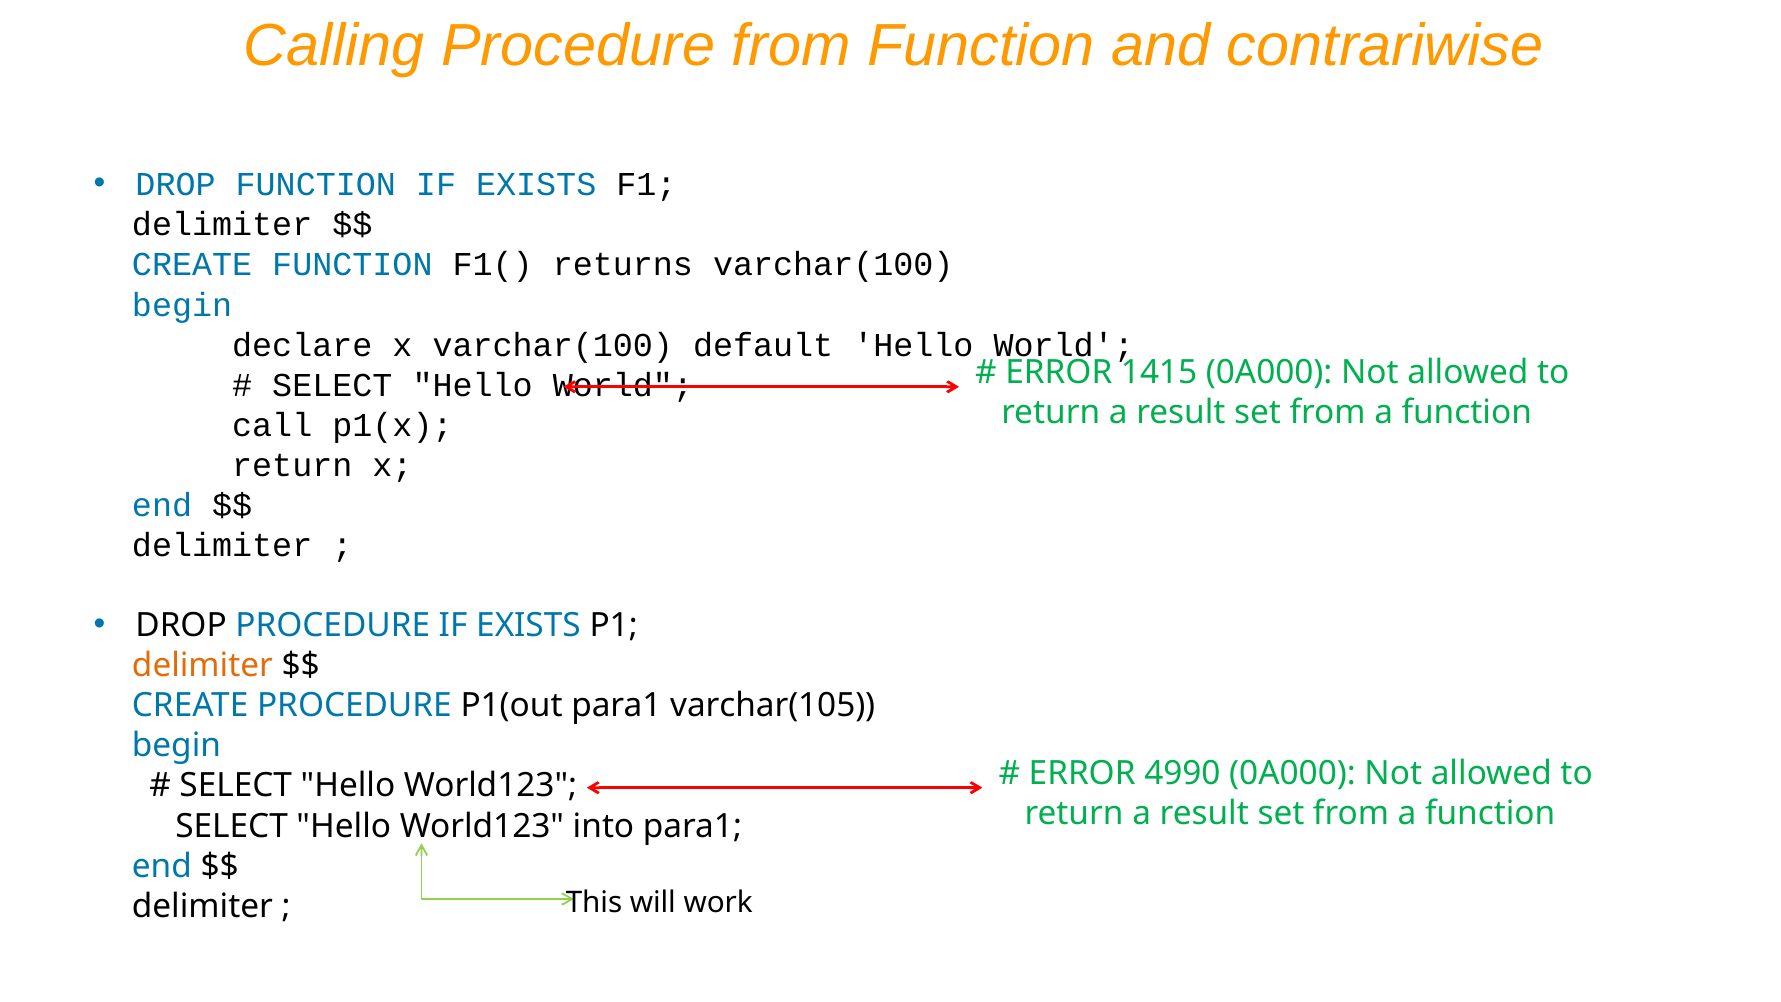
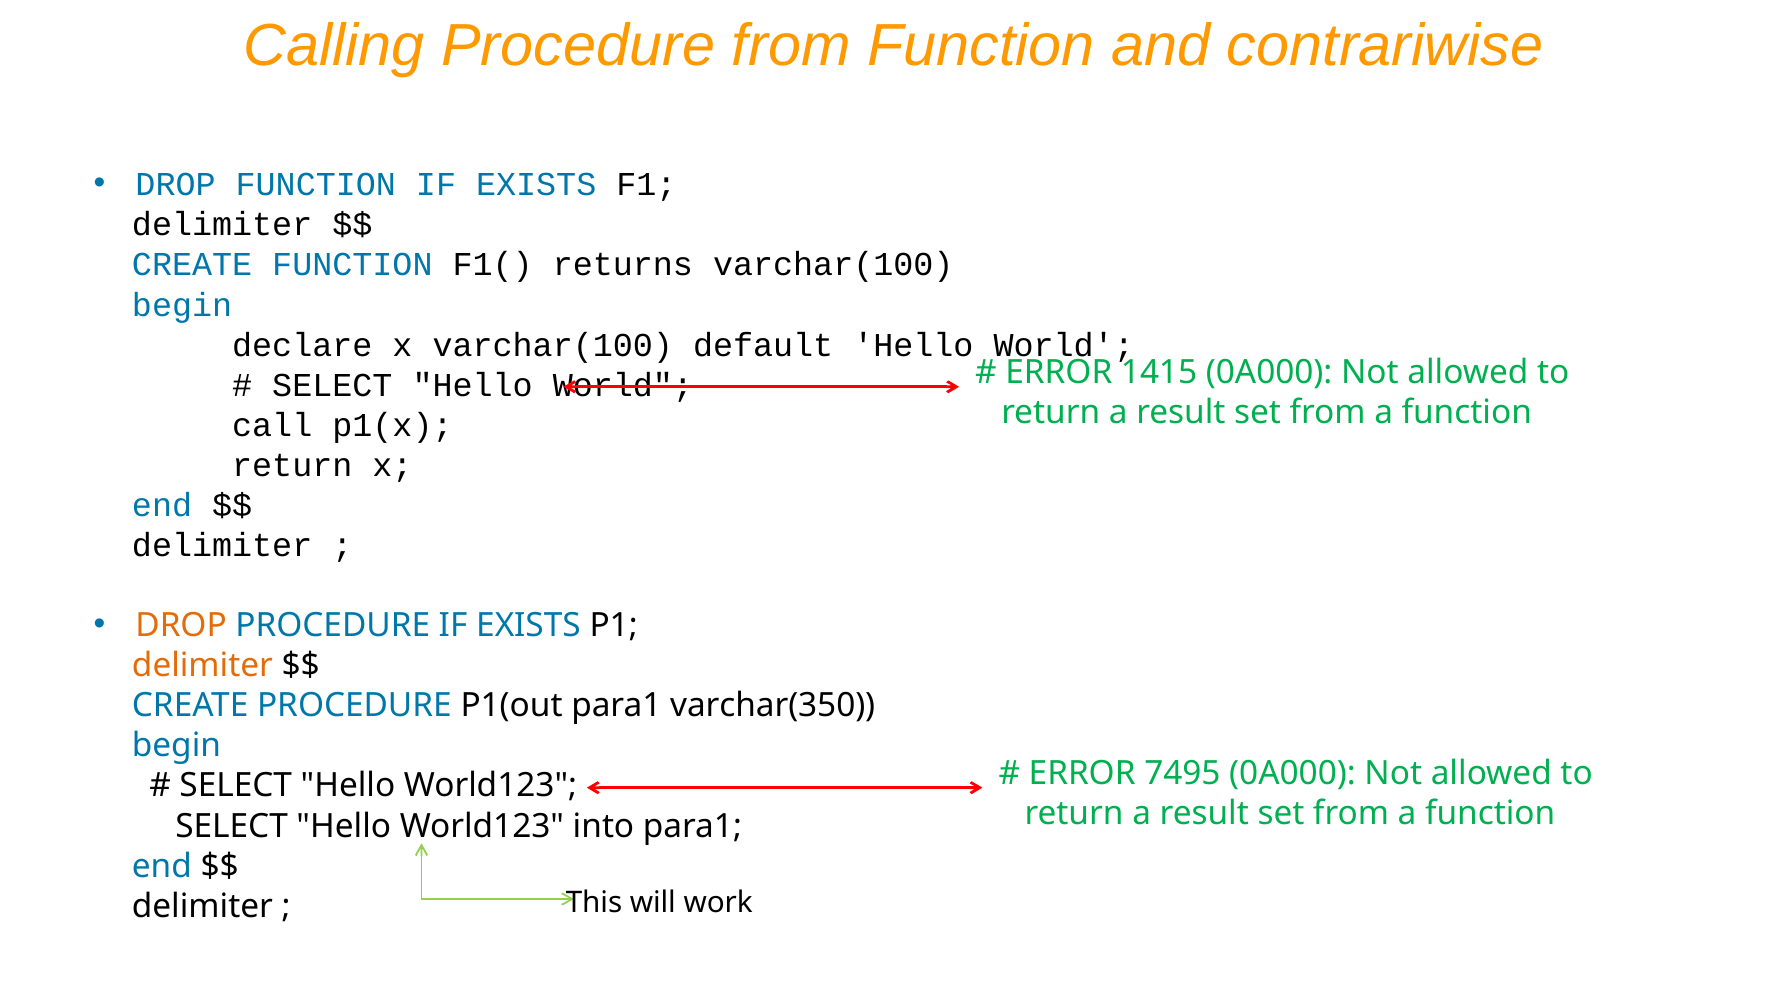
DROP colour: black -> orange (181, 626)
varchar(105: varchar(105 -> varchar(350 (773, 706)
4990: 4990 -> 7495 (1182, 773)
